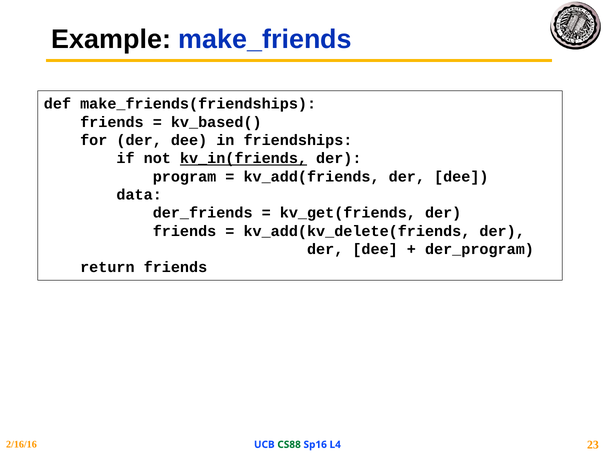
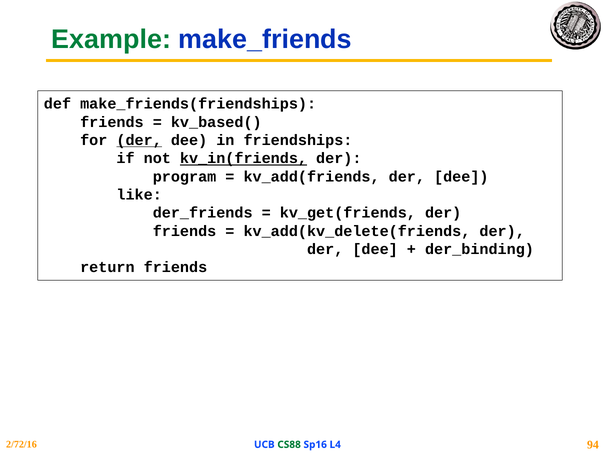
Example colour: black -> green (111, 39)
der underline: none -> present (139, 140)
data: data -> like (139, 195)
der_program: der_program -> der_binding (479, 249)
2/16/16: 2/16/16 -> 2/72/16 (21, 444)
23: 23 -> 94 (593, 444)
